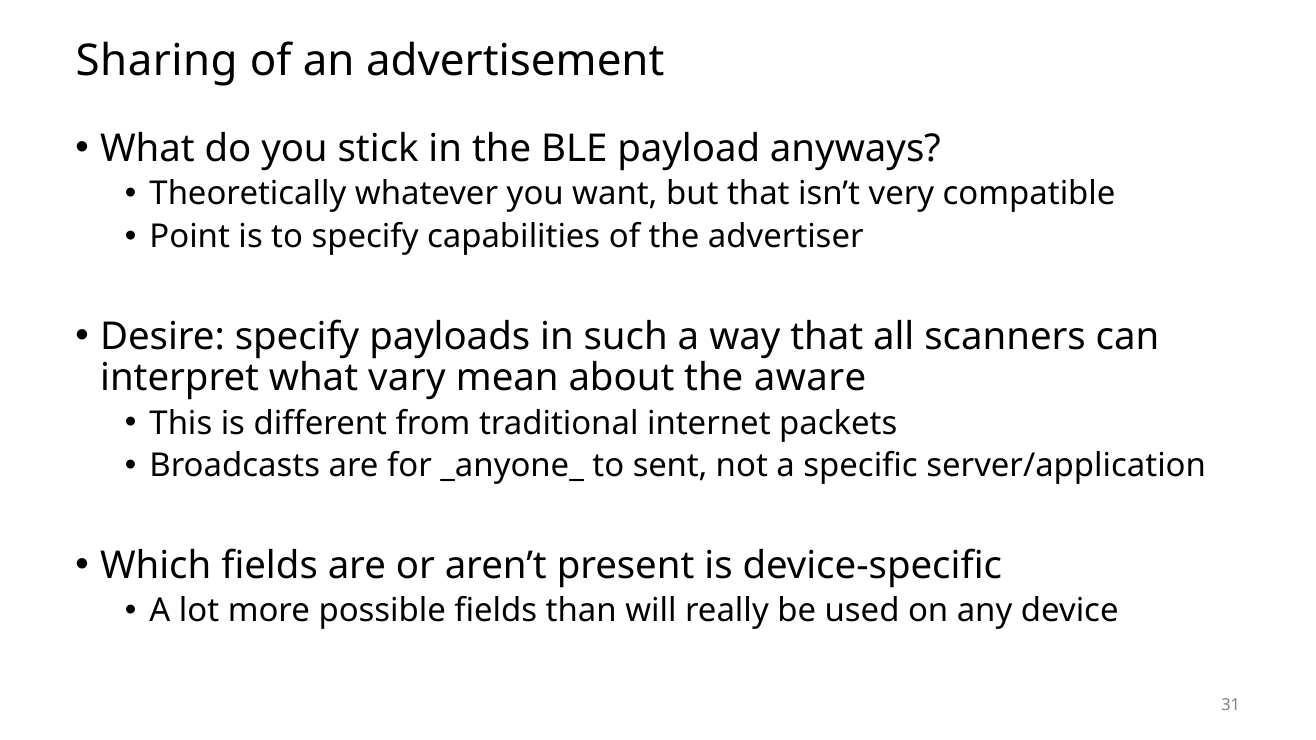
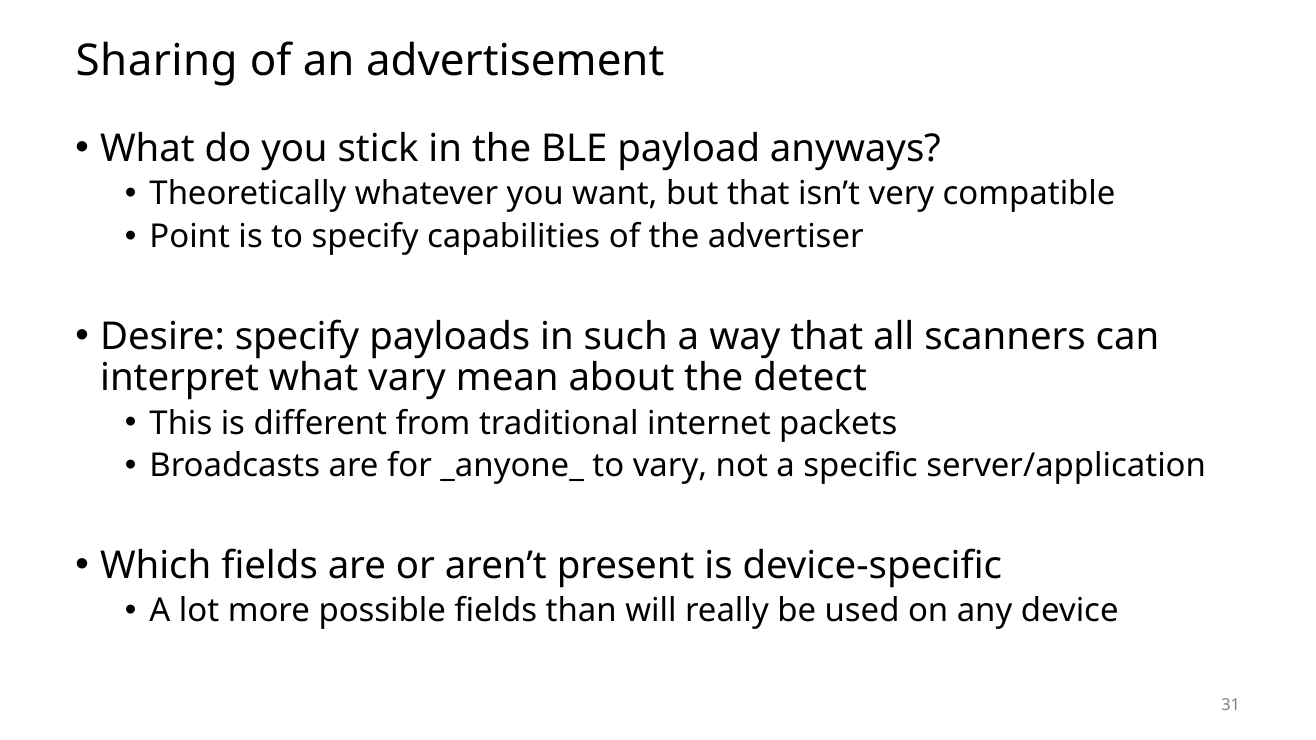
aware: aware -> detect (810, 378)
to sent: sent -> vary (670, 466)
